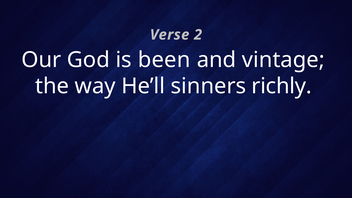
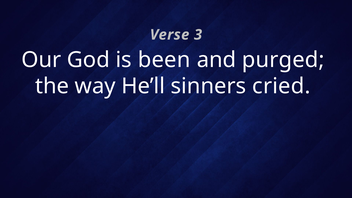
2: 2 -> 3 (198, 35)
vintage: vintage -> purged (283, 60)
richly: richly -> cried (281, 86)
